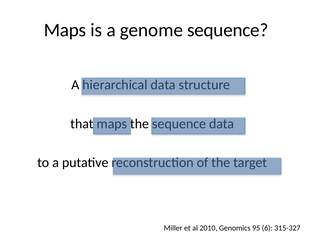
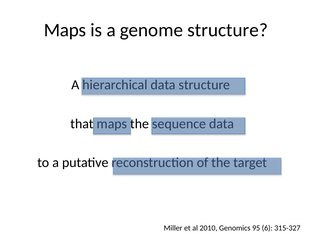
genome sequence: sequence -> structure (228, 30)
